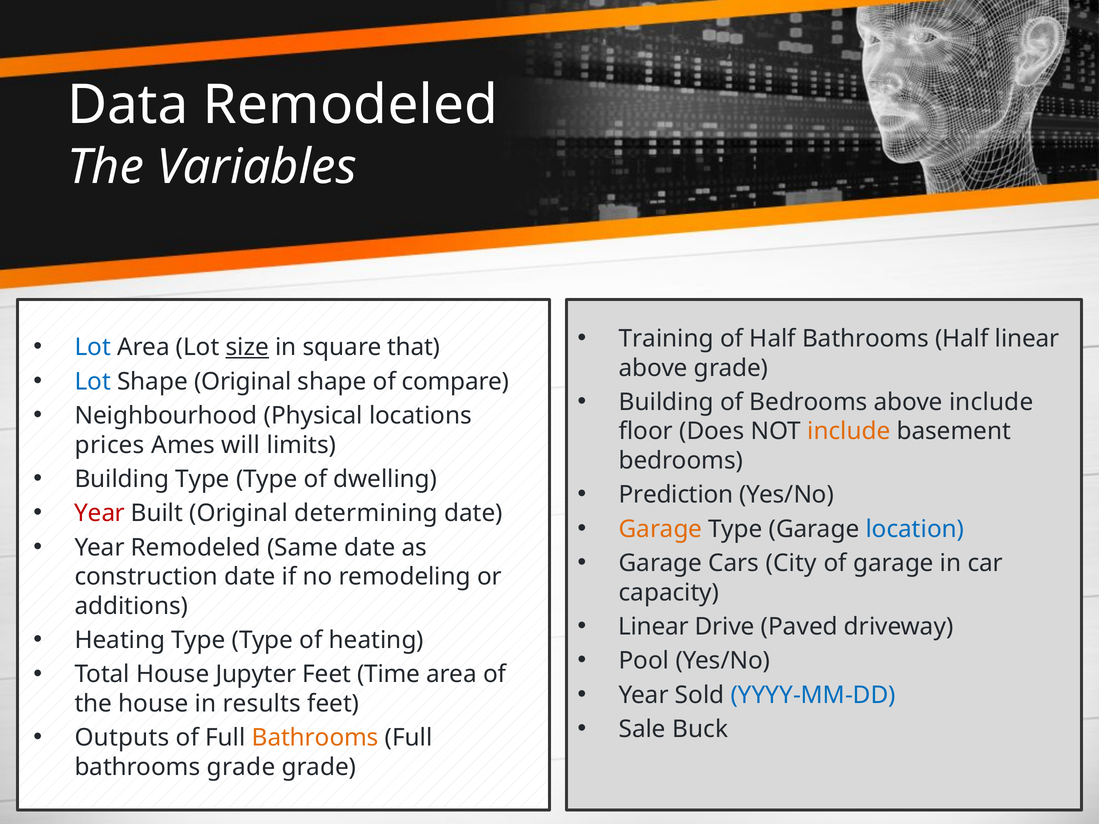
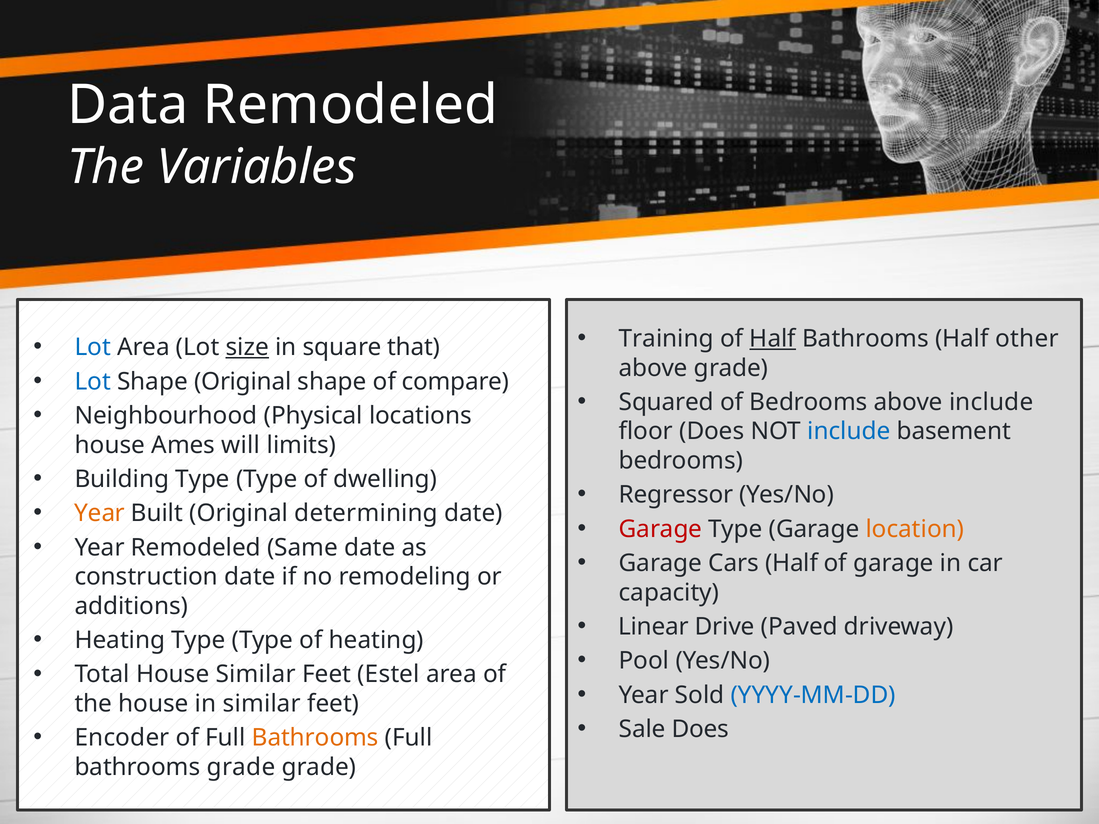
Half underline: none -> present (773, 339)
Half linear: linear -> other (1027, 339)
Building: Building -> Squared (666, 402)
include colour: orange -> blue (849, 432)
prices: prices -> house (110, 445)
Prediction: Prediction -> Regressor (676, 495)
Year colour: red -> orange (100, 513)
Garage colour: orange -> red (661, 529)
location colour: blue -> orange (915, 529)
Cars City: City -> Half (792, 563)
House Jupyter: Jupyter -> Similar (256, 675)
Time: Time -> Estel (389, 675)
in results: results -> similar (262, 704)
Sale Buck: Buck -> Does (700, 729)
Outputs: Outputs -> Encoder (122, 738)
